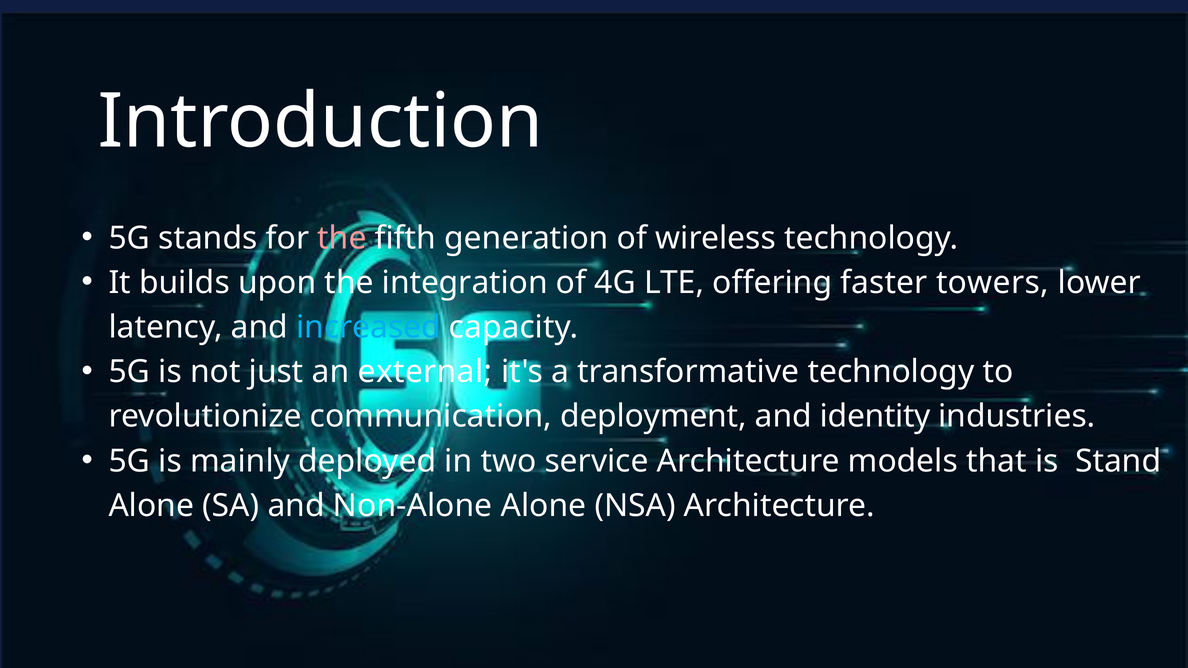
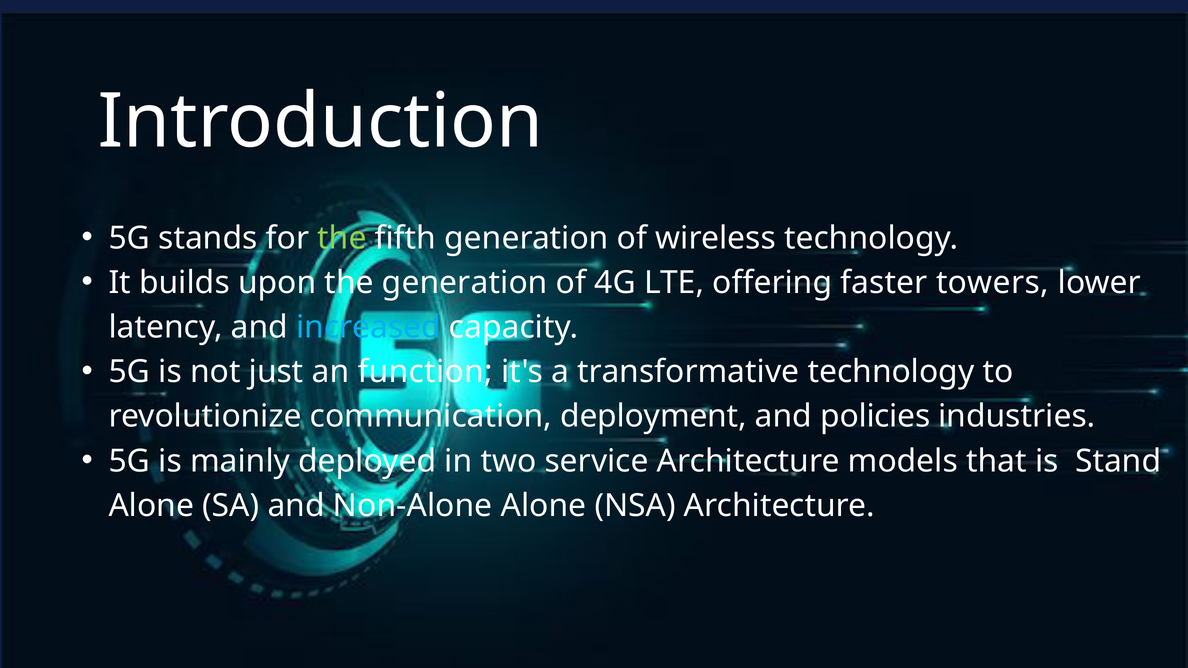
the colour: pink -> light green (342, 238)
the integration: integration -> generation (465, 283)
external: external -> function (425, 372)
identity: identity -> policies (875, 417)
